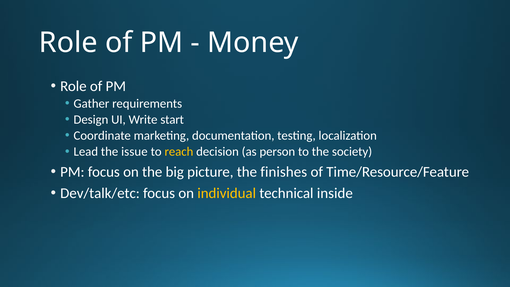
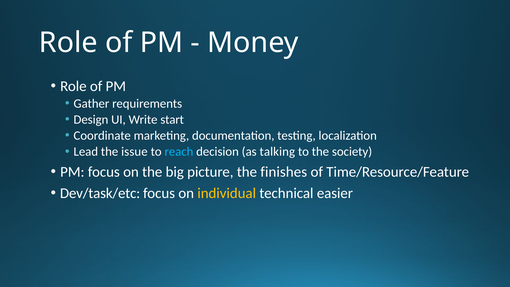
reach colour: yellow -> light blue (179, 152)
person: person -> talking (277, 152)
Dev/talk/etc: Dev/talk/etc -> Dev/task/etc (100, 193)
inside: inside -> easier (335, 193)
